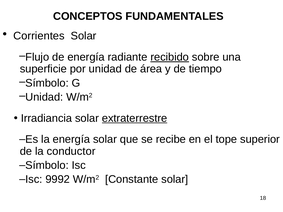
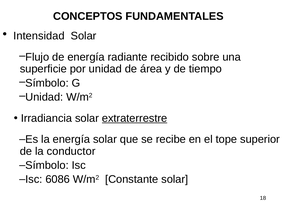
Corrientes: Corrientes -> Intensidad (39, 36)
recibido underline: present -> none (170, 57)
9992: 9992 -> 6086 (58, 180)
